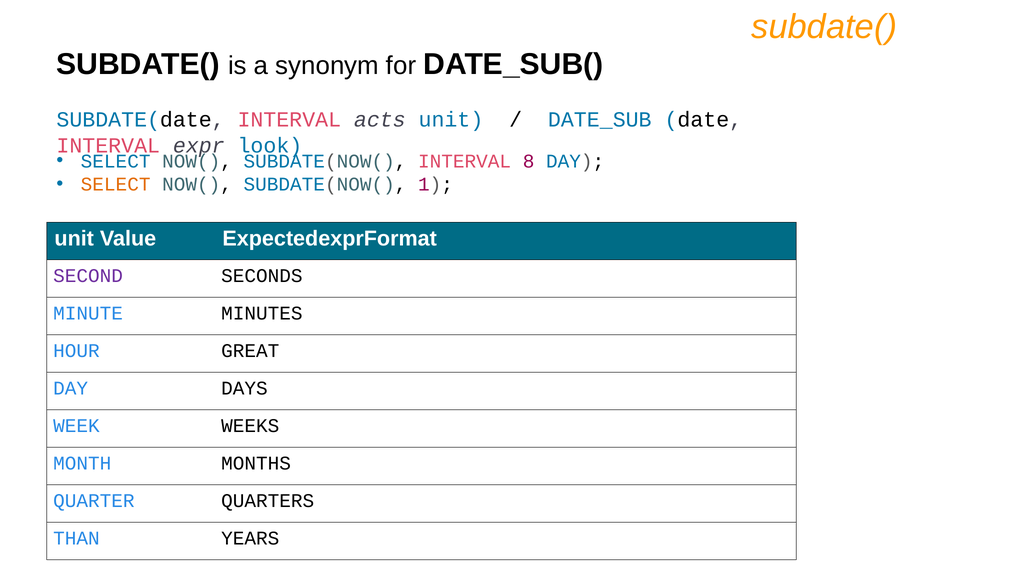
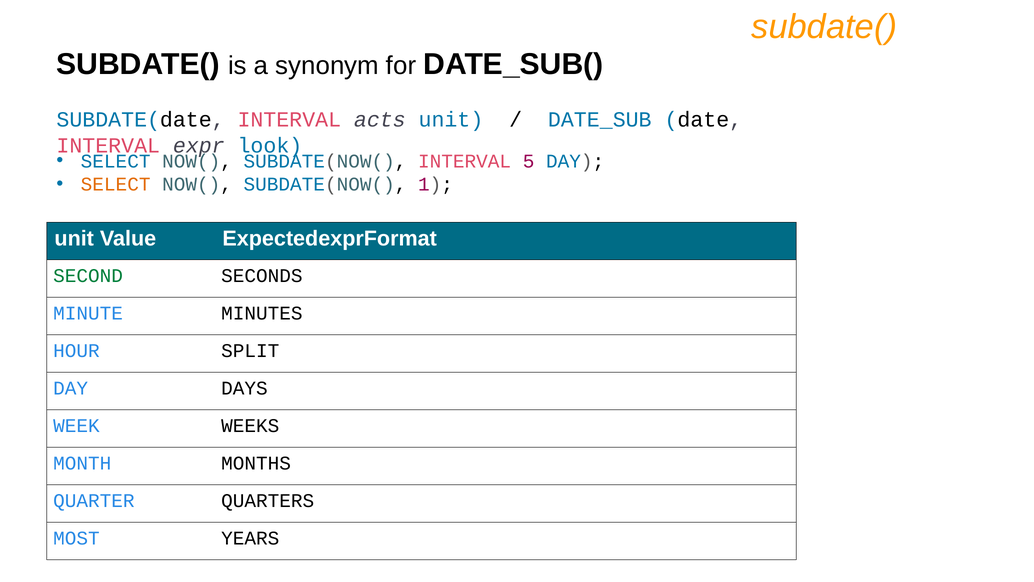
8: 8 -> 5 (529, 161)
SECOND colour: purple -> green (88, 276)
GREAT: GREAT -> SPLIT (250, 351)
THAN: THAN -> MOST (76, 538)
